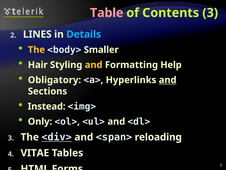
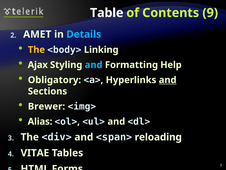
Table colour: pink -> white (107, 13)
Contents 3: 3 -> 9 (210, 13)
LINES: LINES -> AMET (37, 34)
Smaller: Smaller -> Linking (101, 50)
Hair: Hair -> Ajax (38, 65)
and colour: yellow -> light blue (94, 65)
Instead: Instead -> Brewer (46, 106)
Only: Only -> Alias (40, 121)
<div> underline: present -> none (57, 137)
